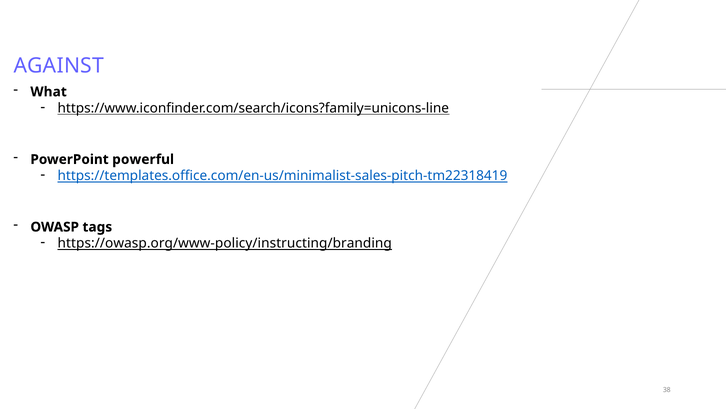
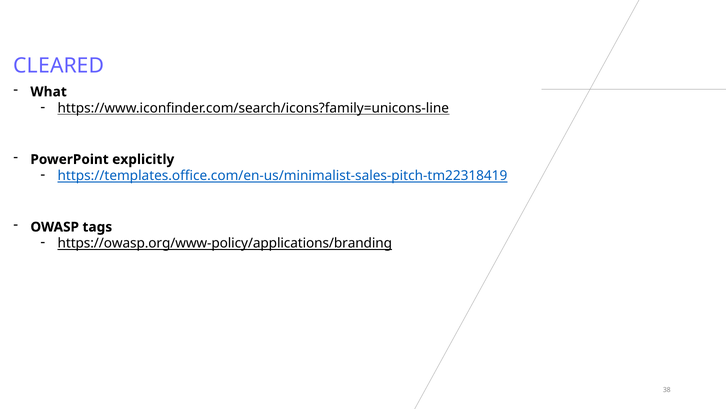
AGAINST: AGAINST -> CLEARED (59, 66)
powerful: powerful -> explicitly (143, 159)
https://owasp.org/www-policy/instructing/branding: https://owasp.org/www-policy/instructing/branding -> https://owasp.org/www-policy/applications/branding (225, 243)
